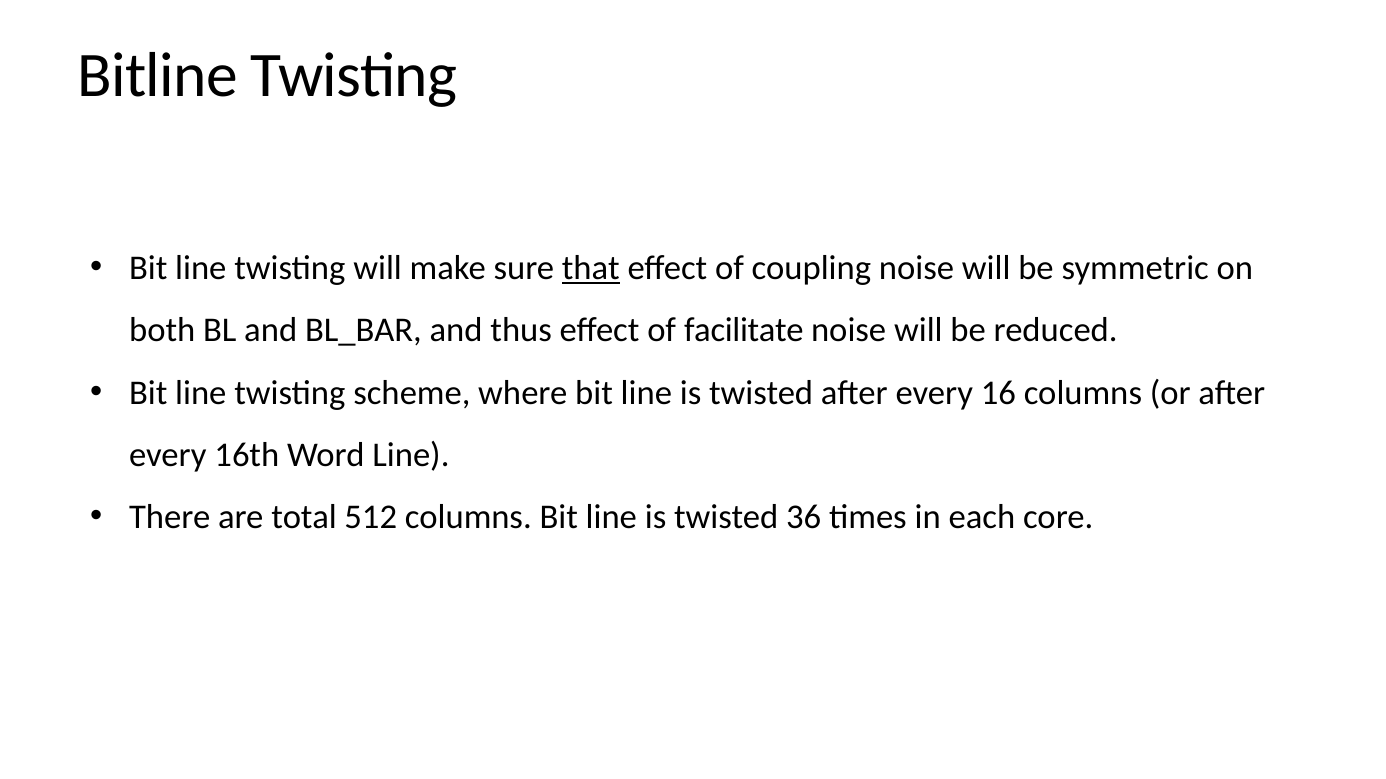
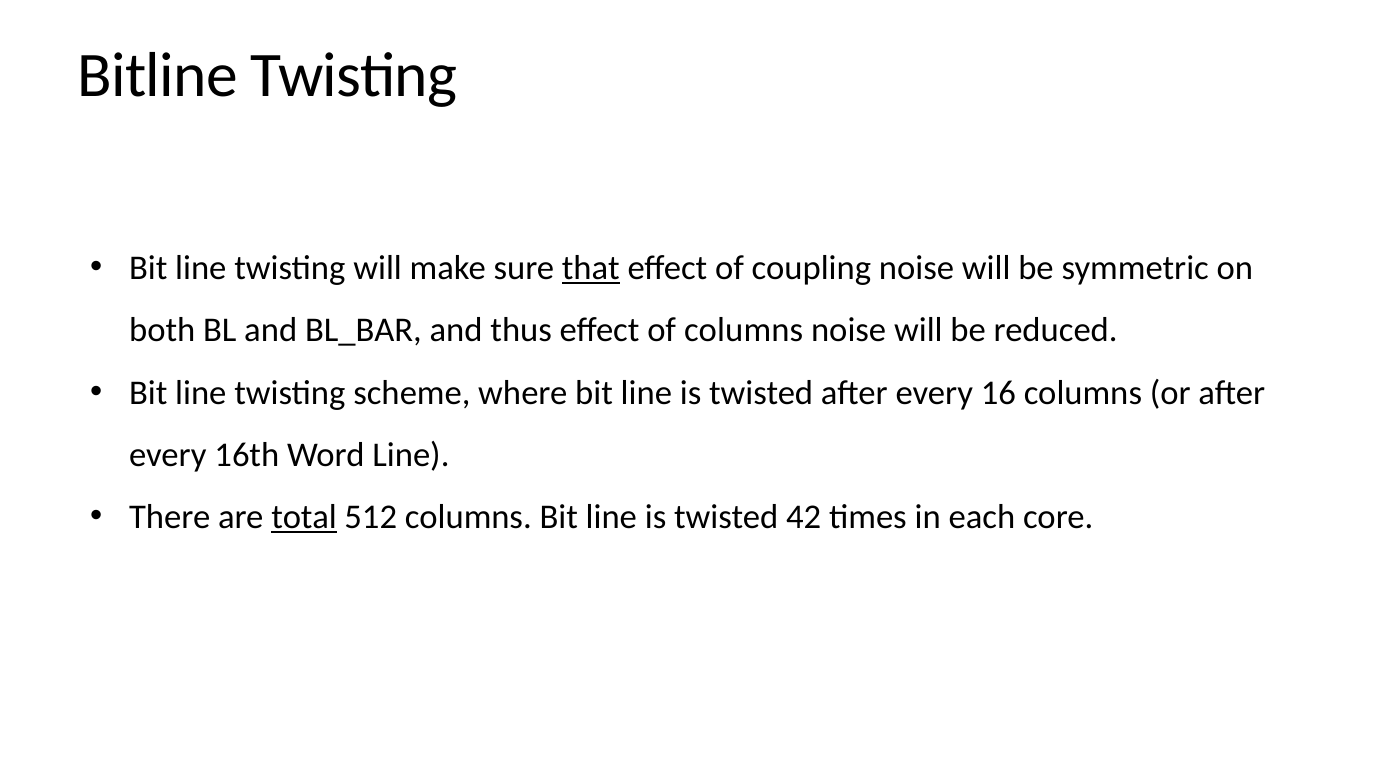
of facilitate: facilitate -> columns (744, 331)
total underline: none -> present (304, 518)
36: 36 -> 42 (804, 518)
